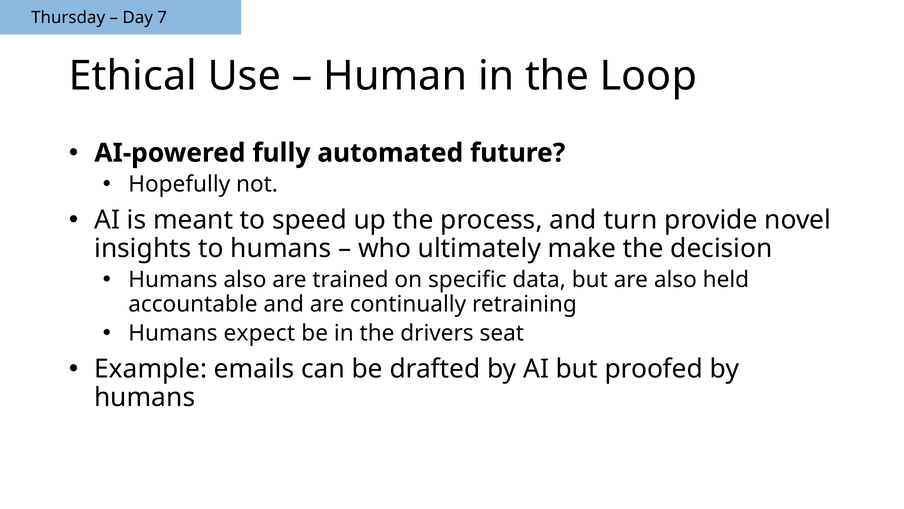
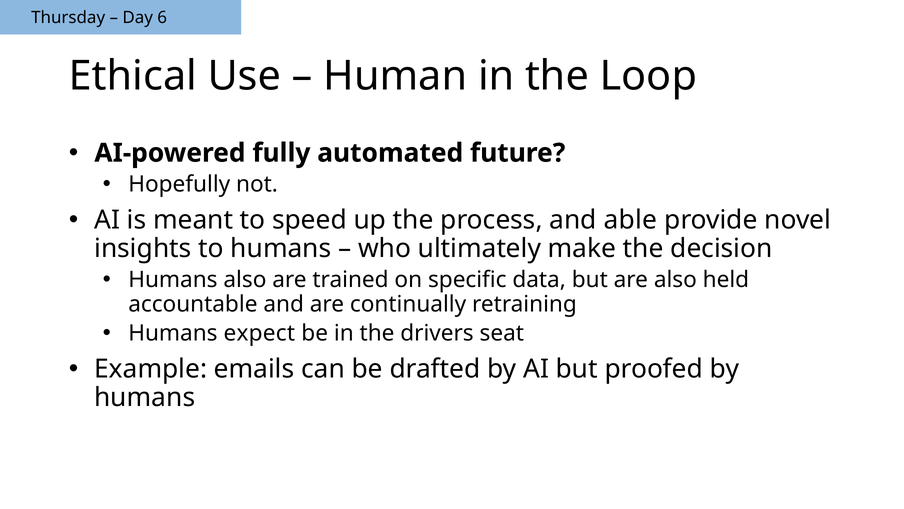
7: 7 -> 6 (162, 18)
turn: turn -> able (630, 220)
